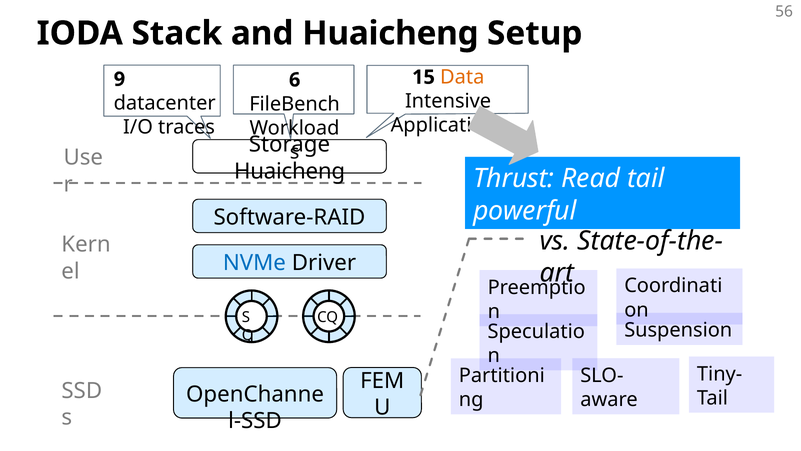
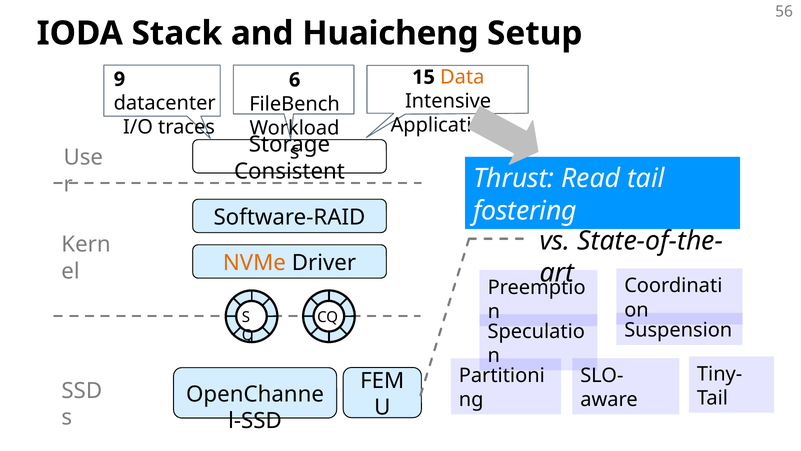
Huaicheng: Huaicheng -> Consistent (289, 171)
powerful: powerful -> fostering (525, 211)
NVMe colour: blue -> orange (254, 263)
